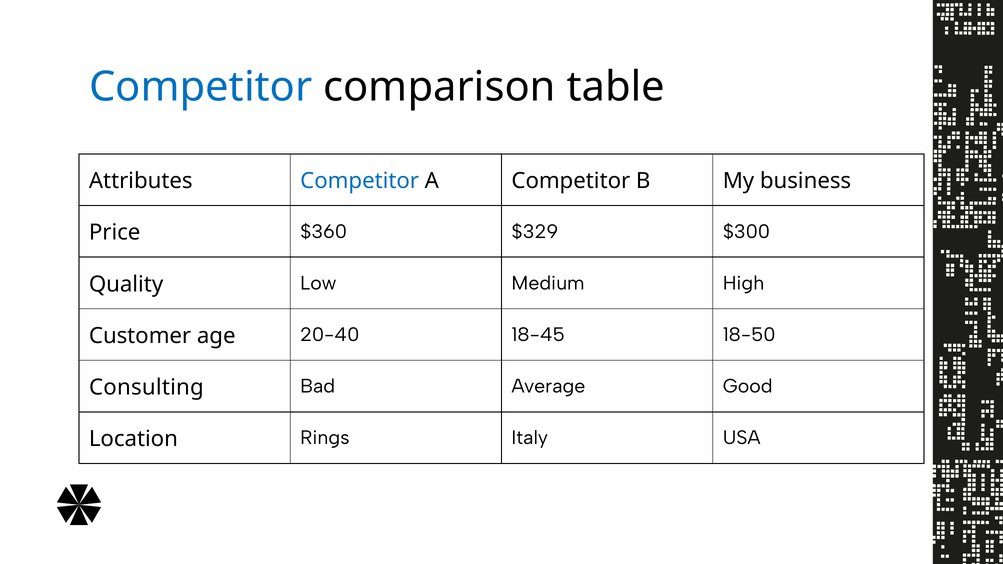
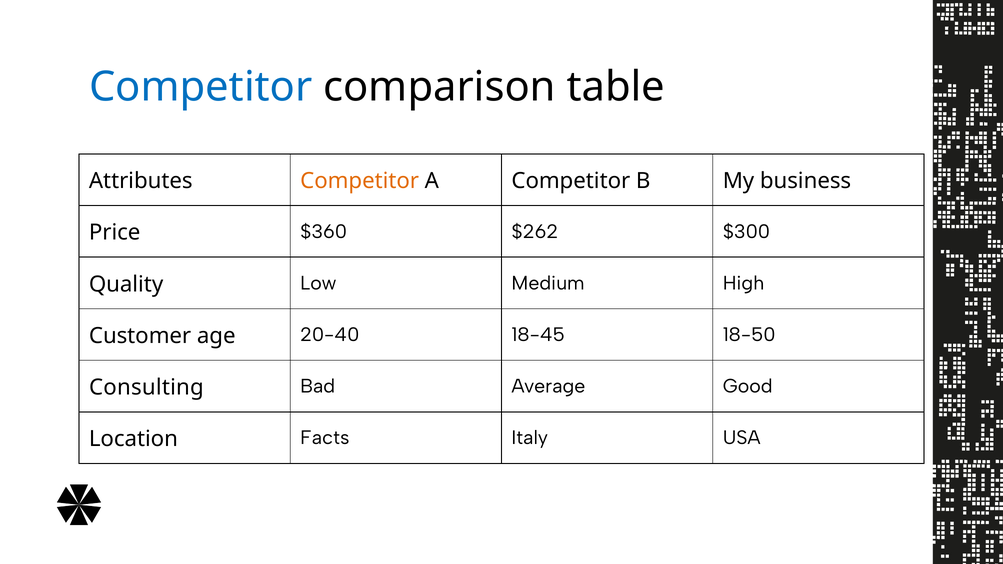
Competitor colour: blue -> orange (360, 181)
$329: $329 -> $262 (535, 232)
Rings: Rings -> Facts (325, 438)
